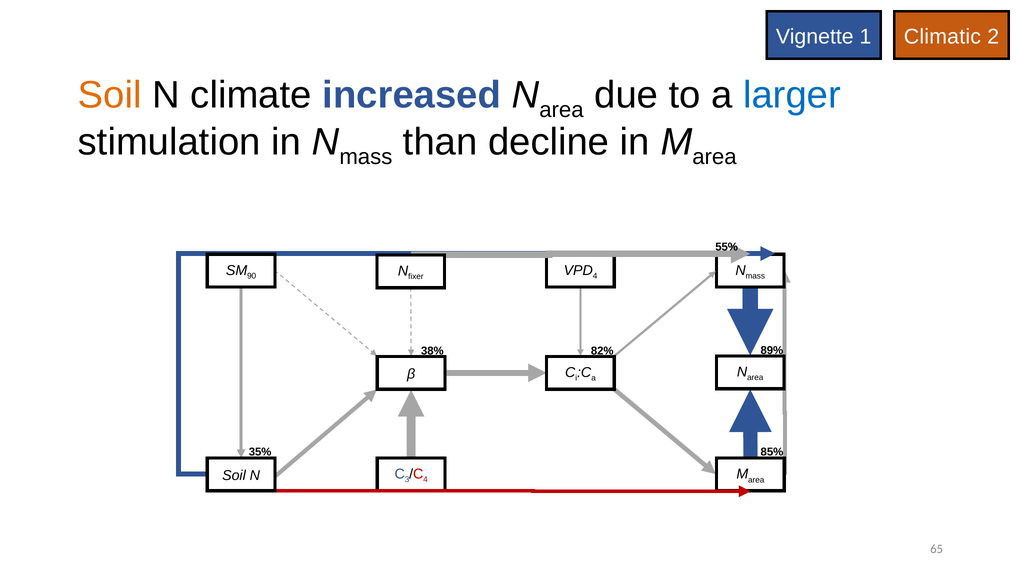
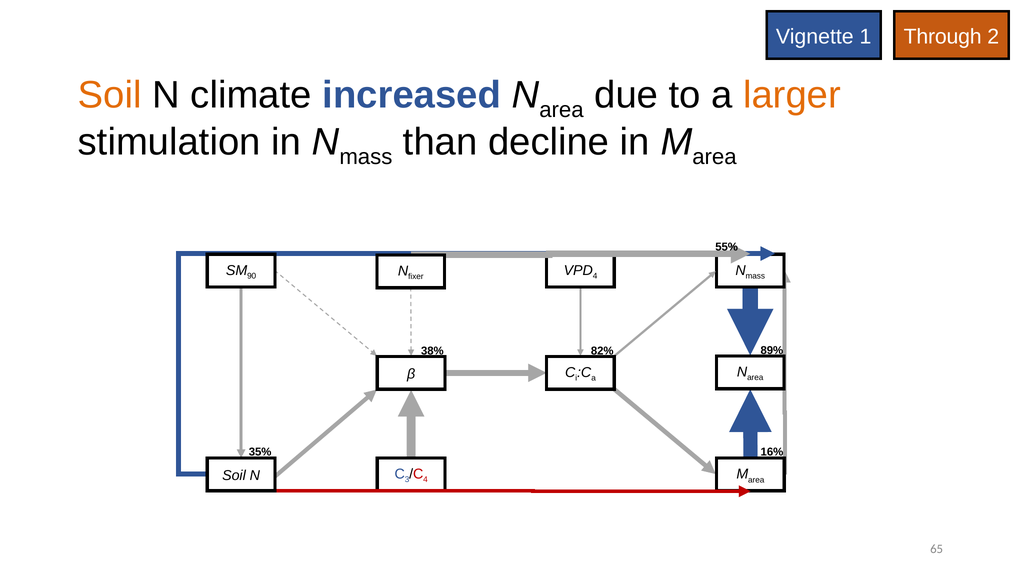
Climatic: Climatic -> Through (943, 37)
larger colour: blue -> orange (792, 95)
85%: 85% -> 16% (772, 451)
